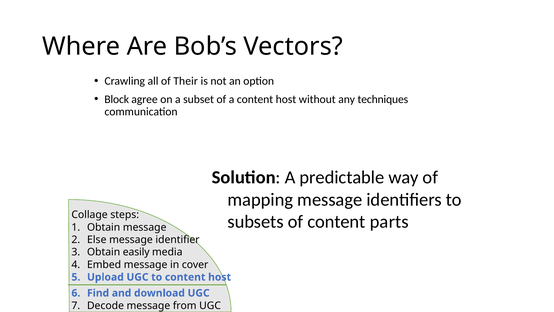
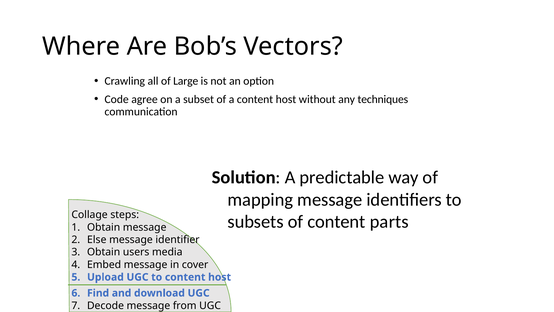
Their: Their -> Large (186, 81)
Block: Block -> Code (117, 99)
easily: easily -> users (136, 252)
